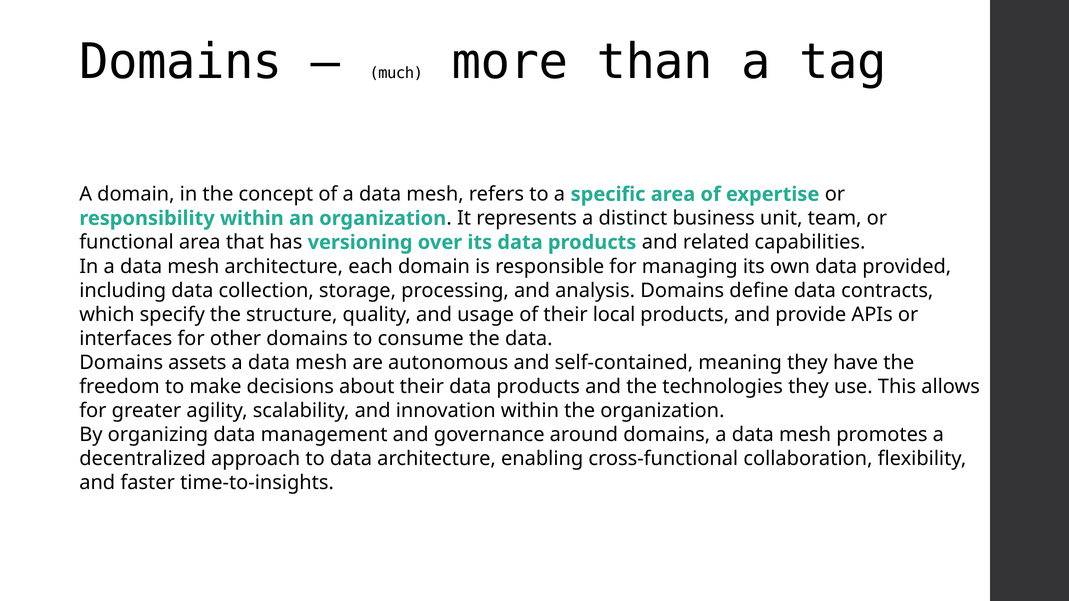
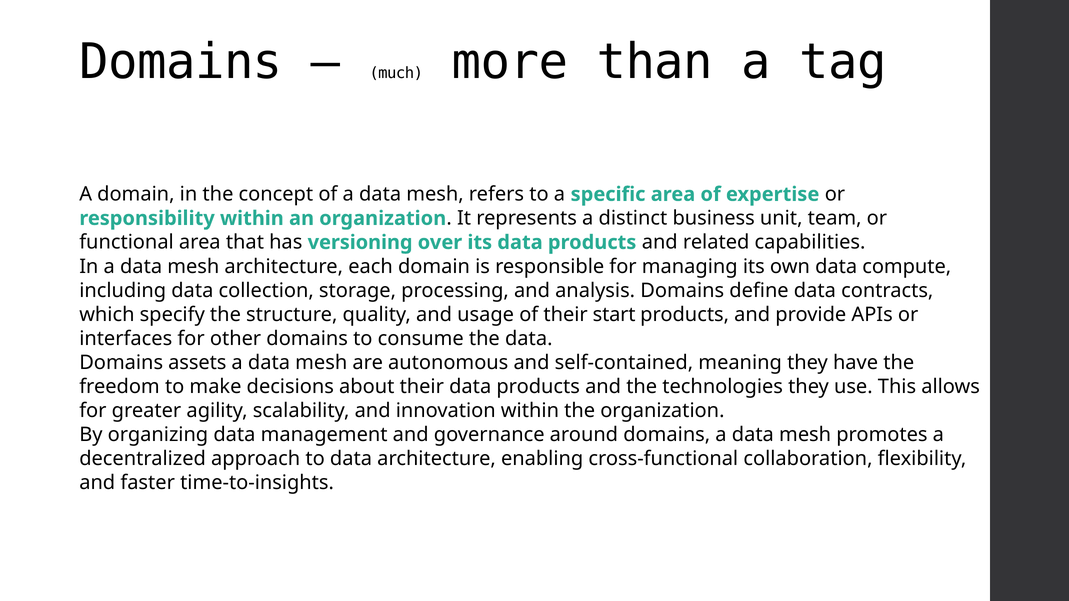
provided: provided -> compute (907, 267)
local: local -> start (614, 315)
